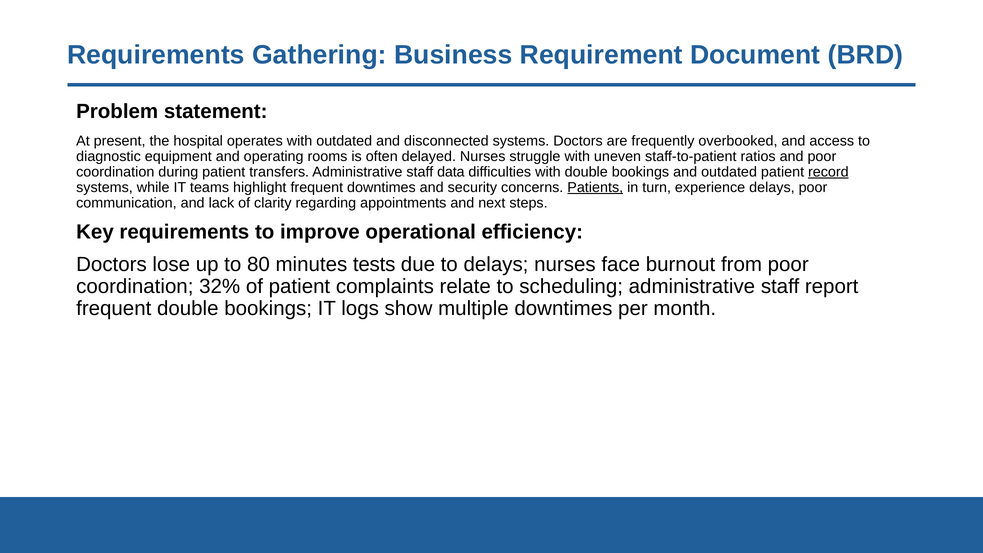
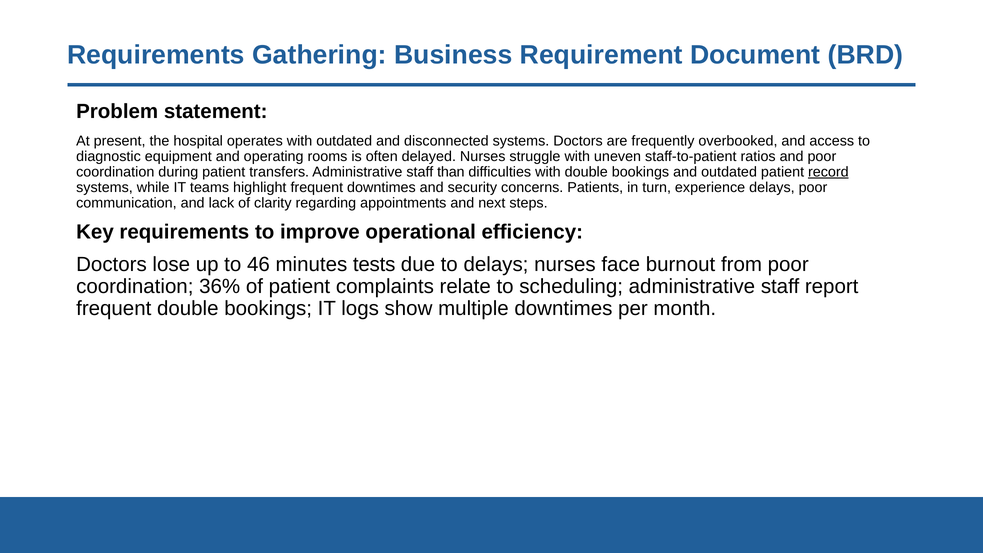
data: data -> than (451, 172)
Patients underline: present -> none (595, 187)
80: 80 -> 46 (258, 264)
32%: 32% -> 36% (220, 287)
